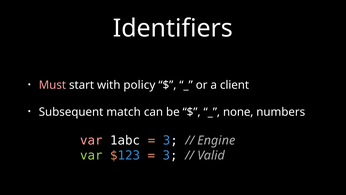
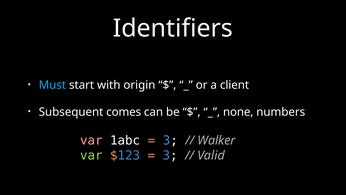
Must colour: pink -> light blue (52, 85)
policy: policy -> origin (139, 85)
match: match -> comes (124, 112)
Engine: Engine -> Walker (216, 140)
